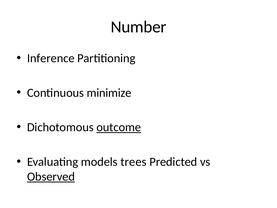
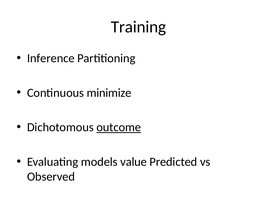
Number: Number -> Training (139, 27)
trees: trees -> value (134, 162)
Observed underline: present -> none (51, 176)
